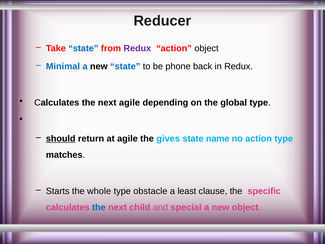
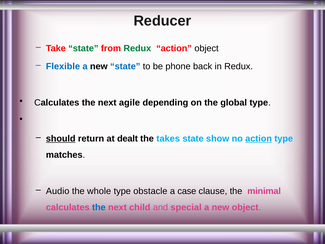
state colour: blue -> green (83, 48)
Redux colour: purple -> green (137, 48)
Minimal: Minimal -> Flexible (63, 66)
at agile: agile -> dealt (127, 139)
gives: gives -> takes (168, 139)
name: name -> show (218, 139)
action underline: none -> present (259, 139)
Starts: Starts -> Audio (58, 191)
least: least -> case (187, 191)
specific: specific -> minimal (264, 191)
